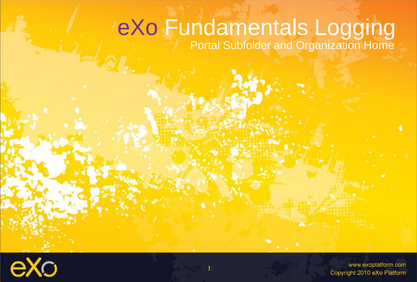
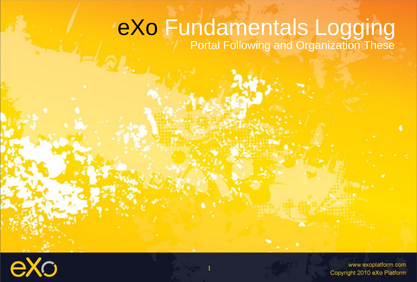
eXo colour: purple -> black (138, 28)
Subfolder: Subfolder -> Following (247, 45)
Home: Home -> These (379, 45)
